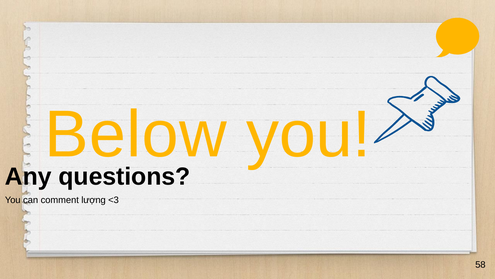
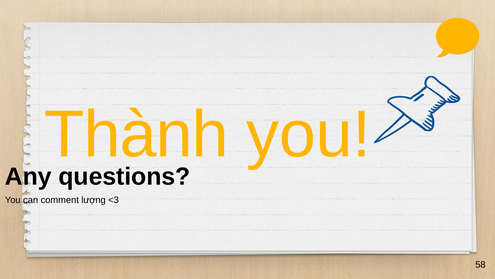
Below: Below -> Thành (136, 134)
